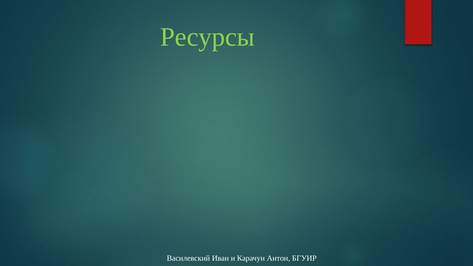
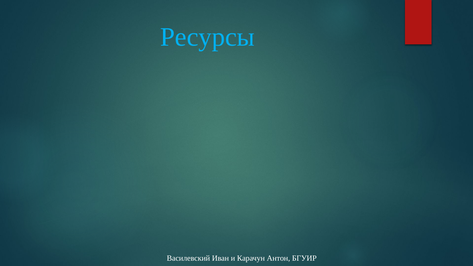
Ресурсы colour: light green -> light blue (207, 37)
